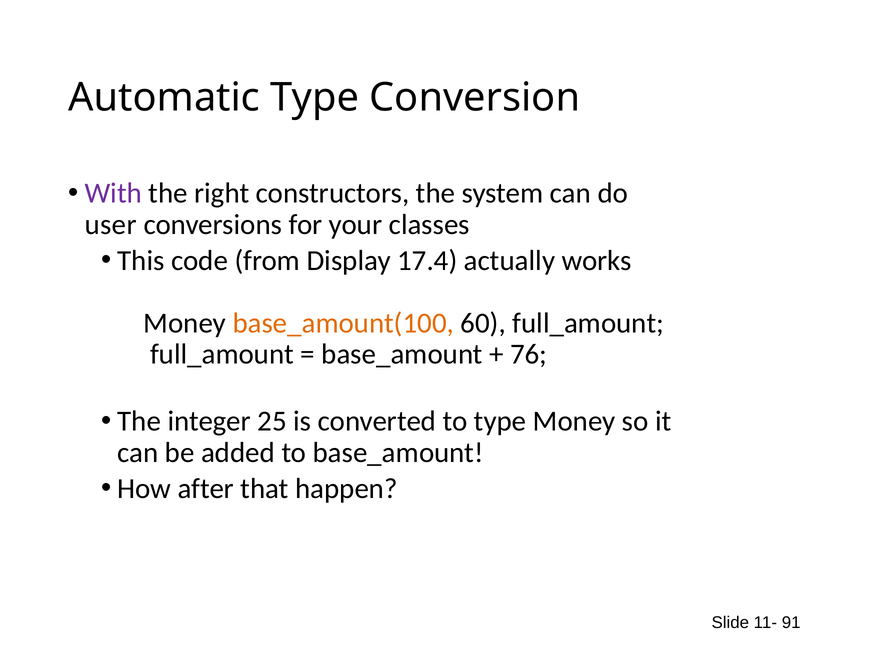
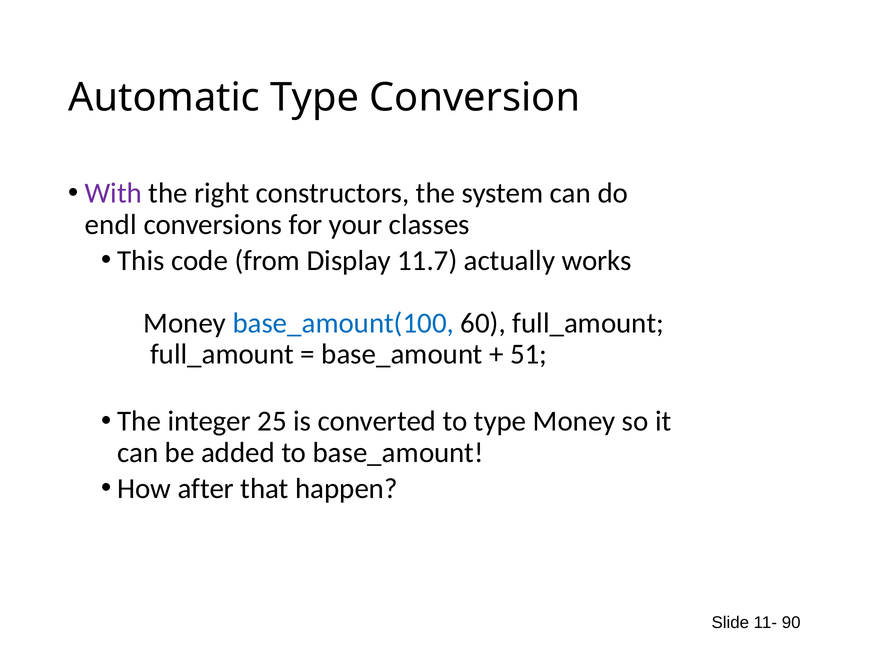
user: user -> endl (111, 225)
17.4: 17.4 -> 11.7 (427, 260)
base_amount(100 colour: orange -> blue (343, 323)
76: 76 -> 51 (529, 354)
91: 91 -> 90 (791, 623)
